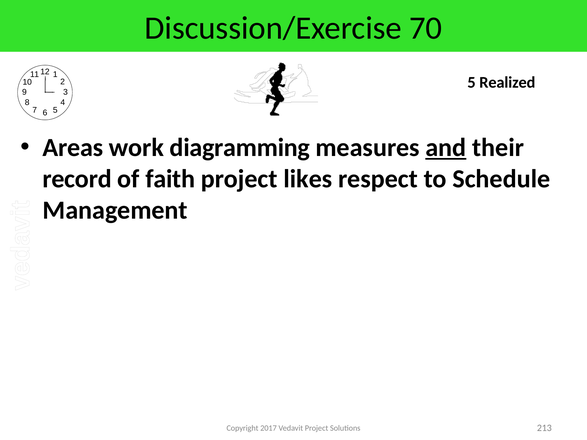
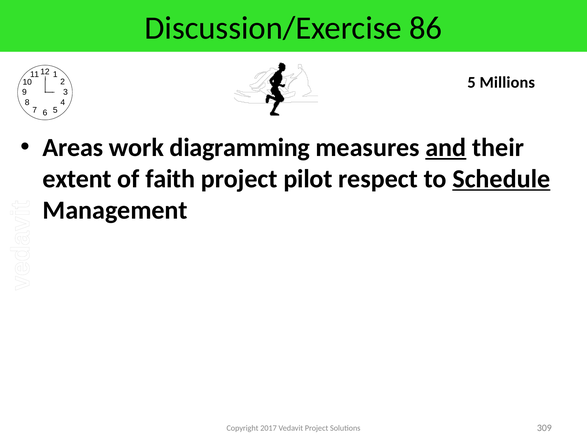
70: 70 -> 86 (426, 28)
Realized: Realized -> Millions (507, 82)
record: record -> extent (77, 179)
likes: likes -> pilot (308, 179)
Schedule underline: none -> present (501, 179)
213: 213 -> 309 (544, 428)
